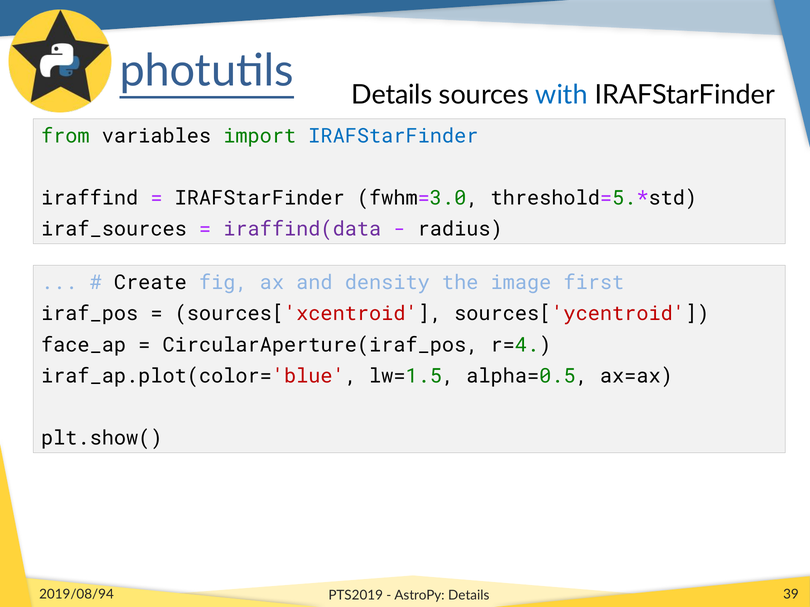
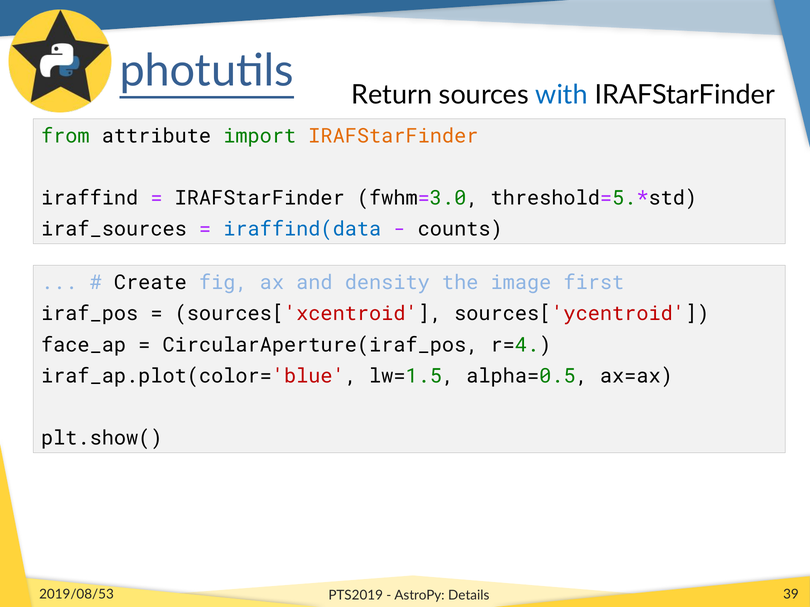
Details: Details -> Return (392, 95)
variables: variables -> attribute (156, 136)
IRAFStarFinder colour: blue -> orange (393, 136)
iraffind(data colour: purple -> blue (302, 229)
radius: radius -> counts (460, 229)
2019/08/94: 2019/08/94 -> 2019/08/53 (76, 595)
